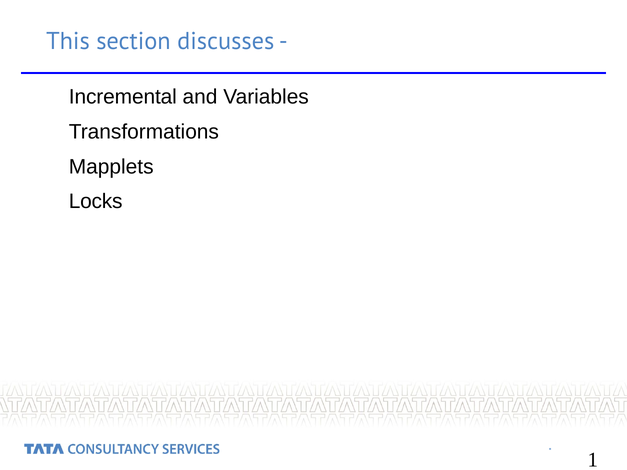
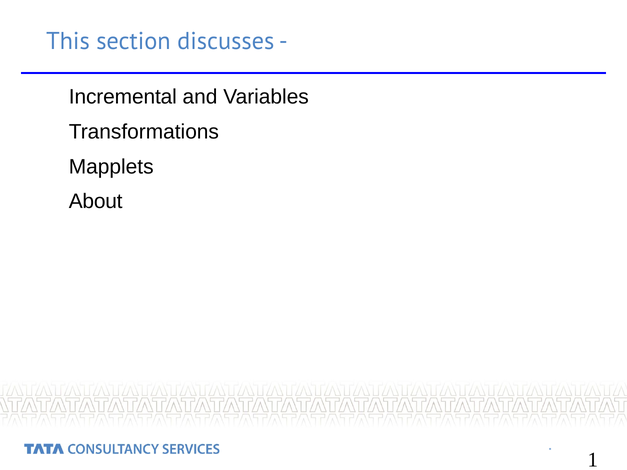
Locks: Locks -> About (96, 202)
